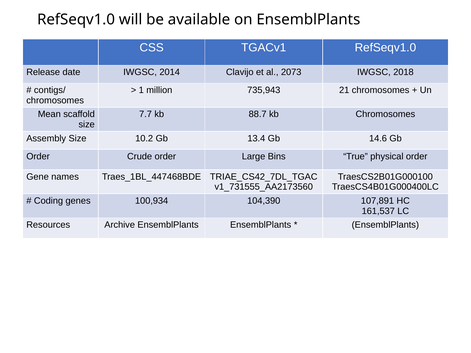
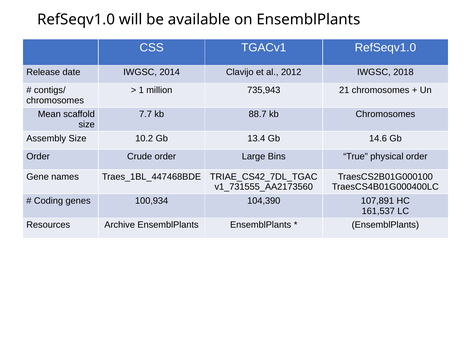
2073: 2073 -> 2012 (291, 72)
